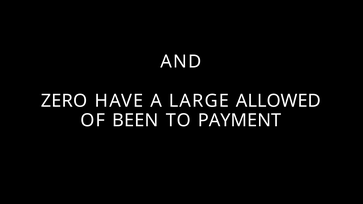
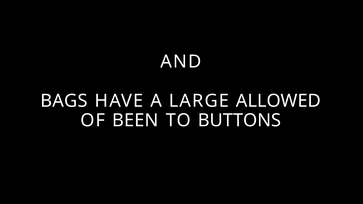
ZERO: ZERO -> BAGS (64, 101)
PAYMENT: PAYMENT -> BUTTONS (240, 120)
